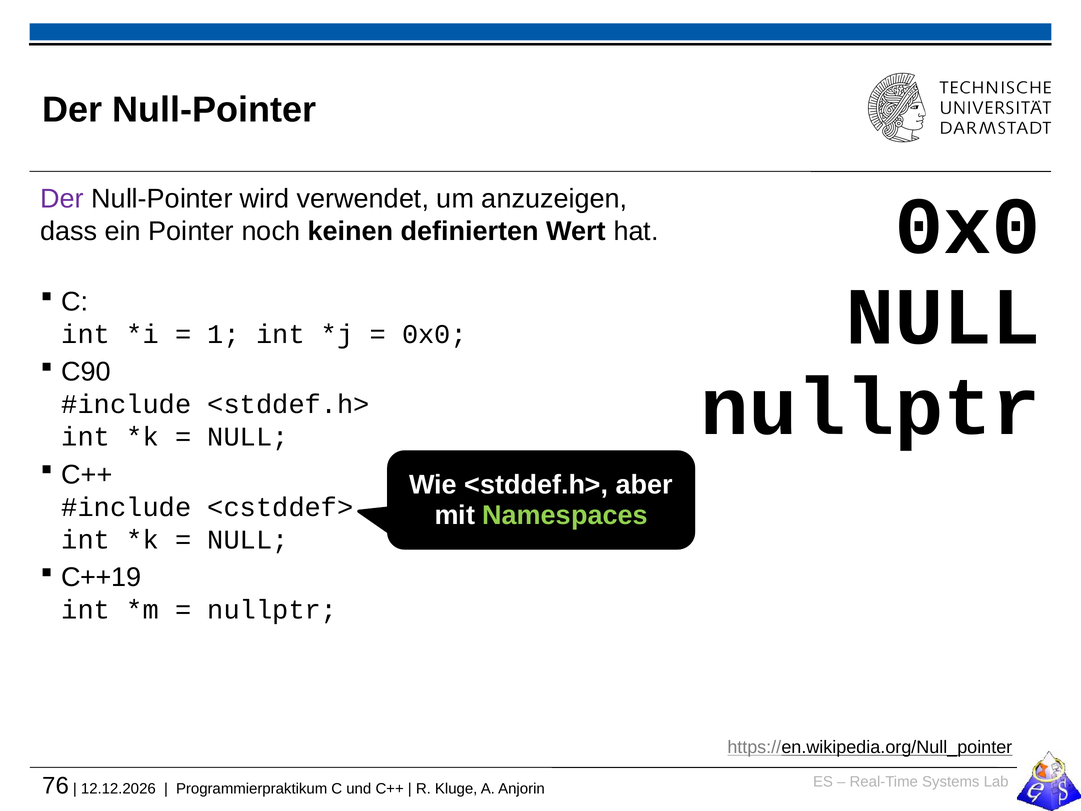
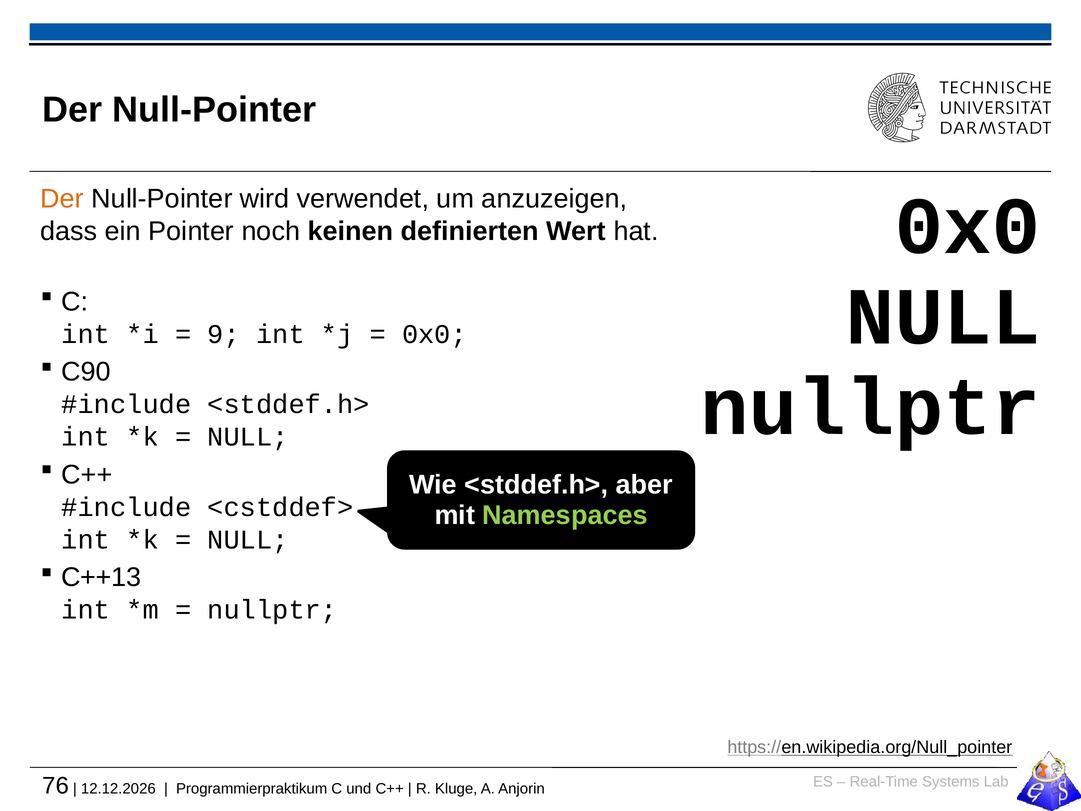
Der colour: purple -> orange (62, 199)
1: 1 -> 9 (224, 334)
C++19: C++19 -> C++13 (101, 577)
